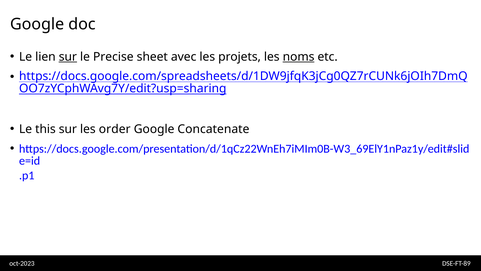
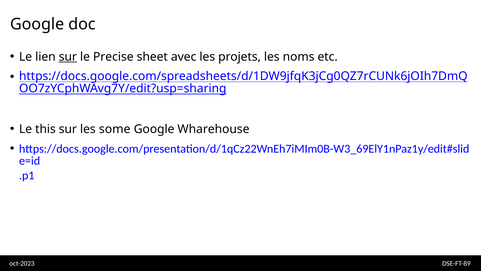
noms underline: present -> none (299, 57)
order: order -> some (115, 129)
Concatenate: Concatenate -> Wharehouse (213, 129)
